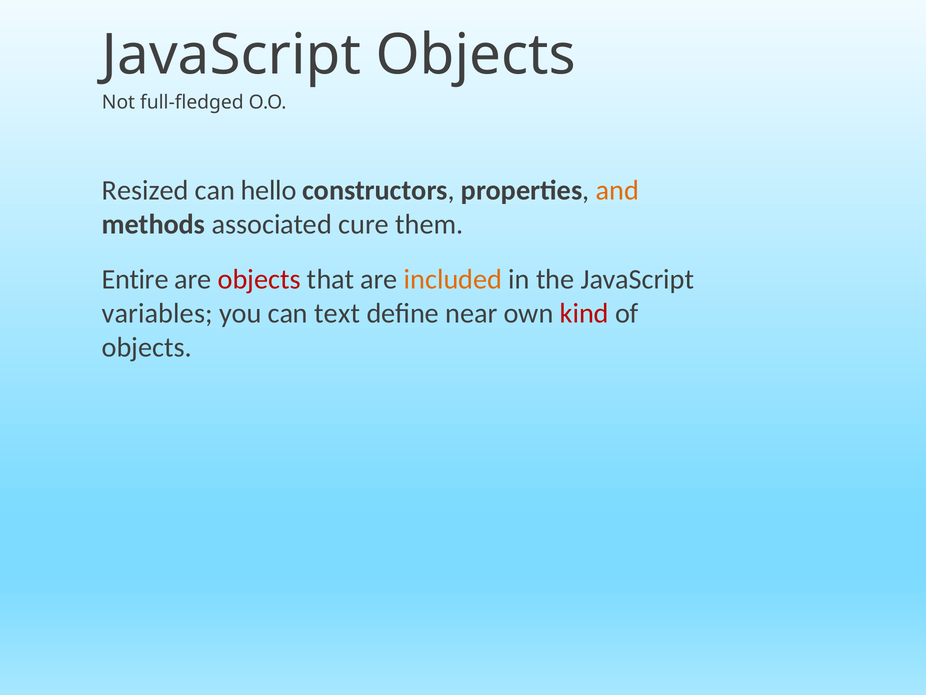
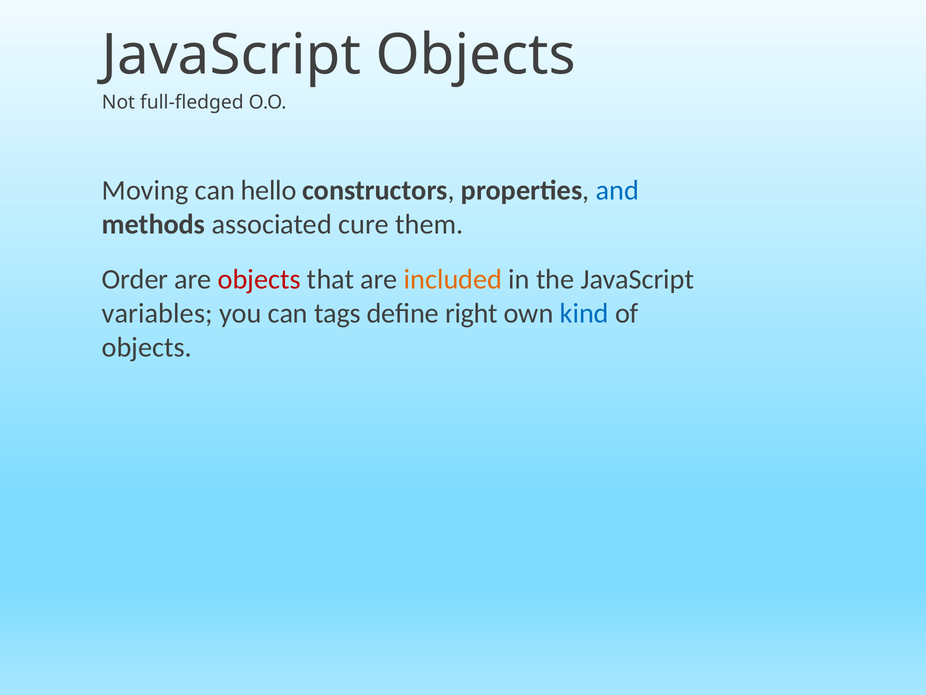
Resized: Resized -> Moving (145, 190)
and colour: orange -> blue (617, 190)
Entire: Entire -> Order (135, 279)
text: text -> tags (337, 313)
near: near -> right (471, 313)
kind colour: red -> blue (584, 313)
